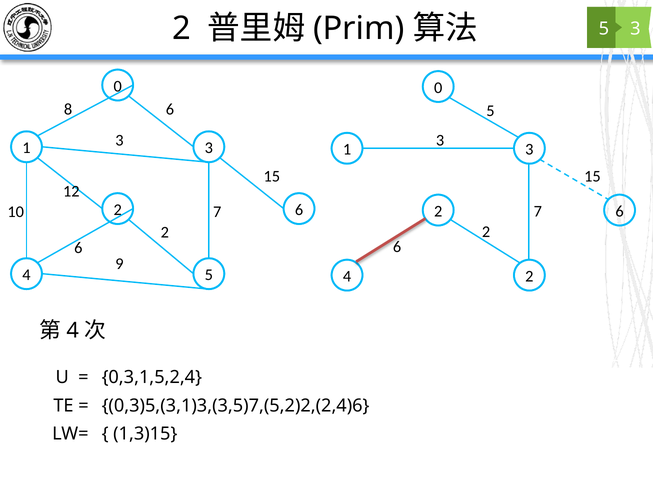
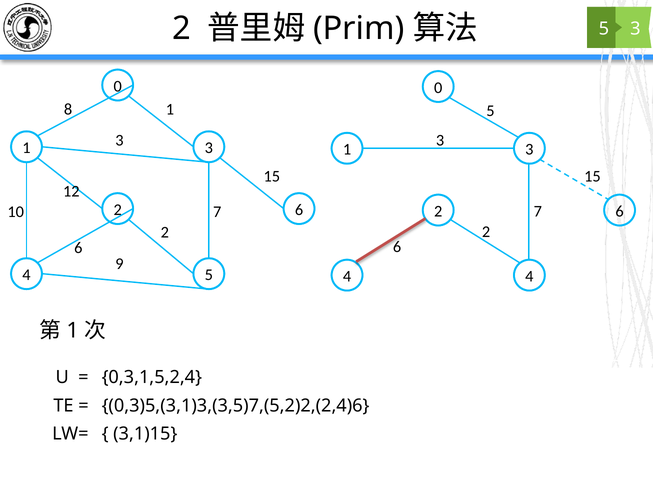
8 6: 6 -> 1 (170, 109)
4 2: 2 -> 4 (529, 276)
4: 4 -> 1 (73, 330)
1,3)15: 1,3)15 -> 3,1)15 (145, 434)
